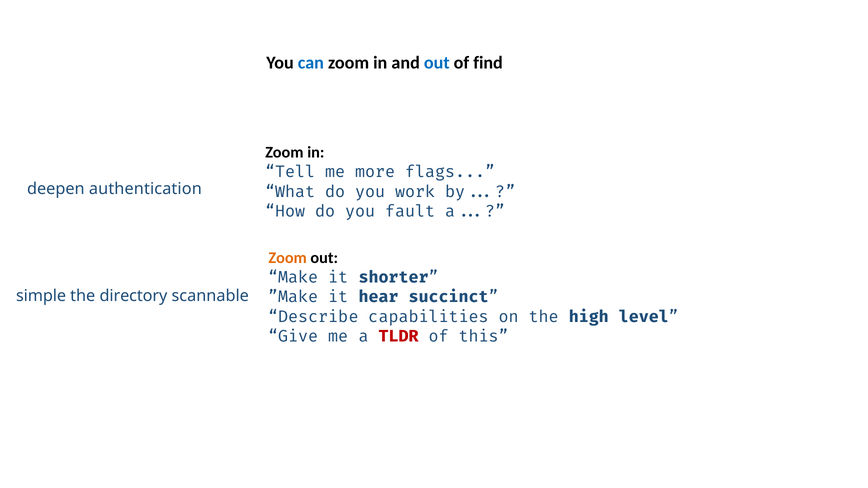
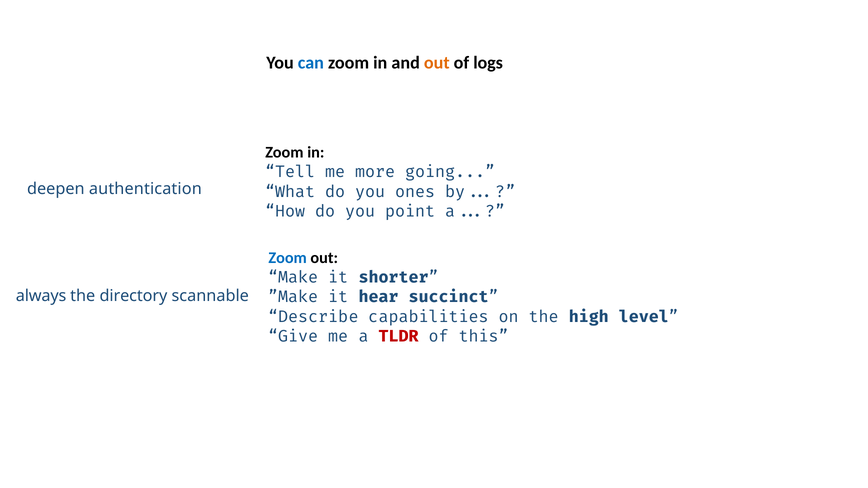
out colour: blue -> orange (437, 63)
find: find -> logs (488, 63)
flags: flags -> going (450, 172)
work: work -> ones (415, 192)
fault: fault -> point (410, 211)
Zoom colour: orange -> blue (288, 258)
simple: simple -> always (41, 296)
